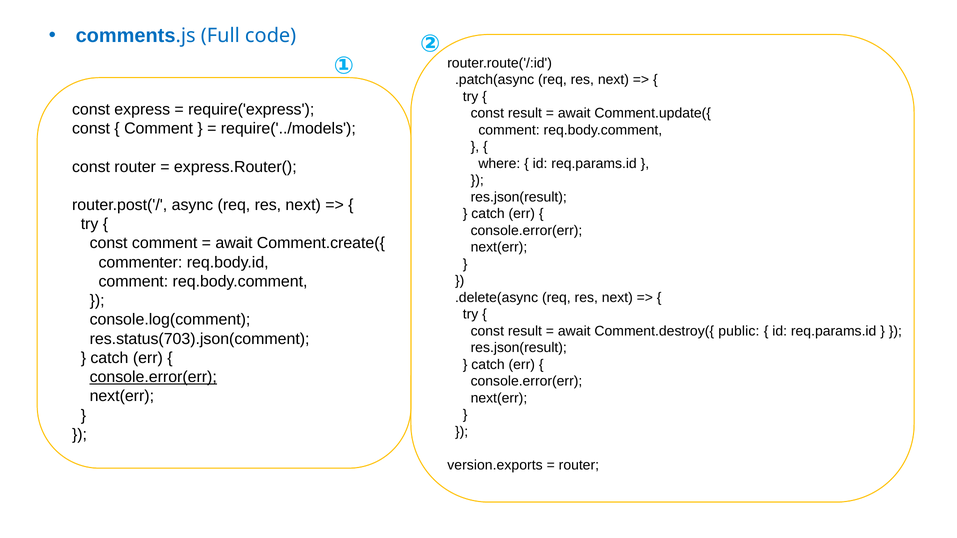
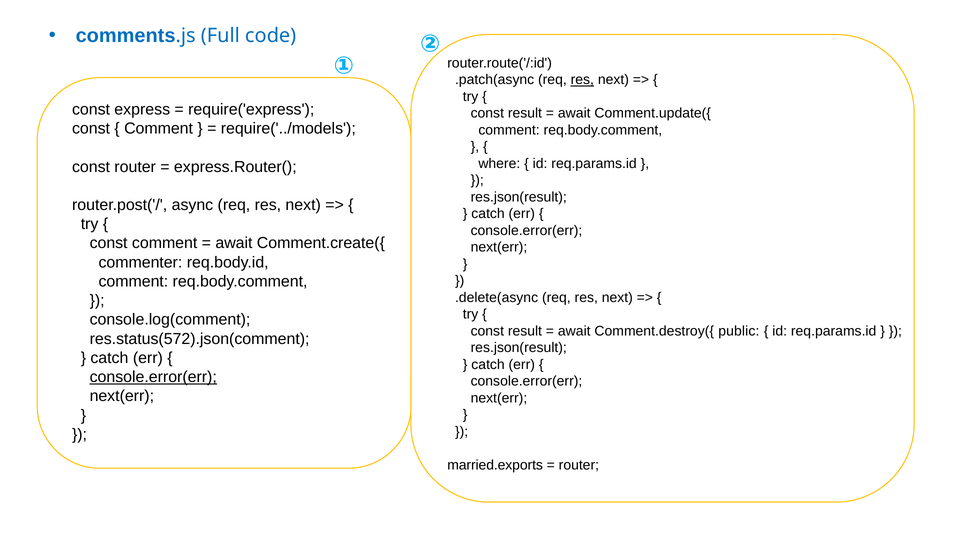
res underline: none -> present (582, 80)
res.status(703).json(comment: res.status(703).json(comment -> res.status(572).json(comment (200, 339)
version.exports: version.exports -> married.exports (495, 465)
